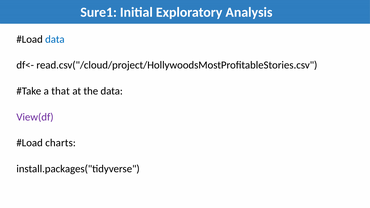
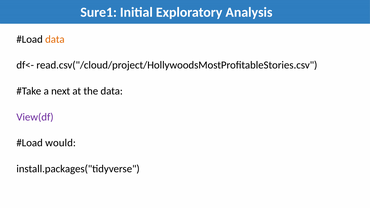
data colour: blue -> orange (55, 39)
that: that -> next (61, 91)
charts: charts -> would (61, 143)
